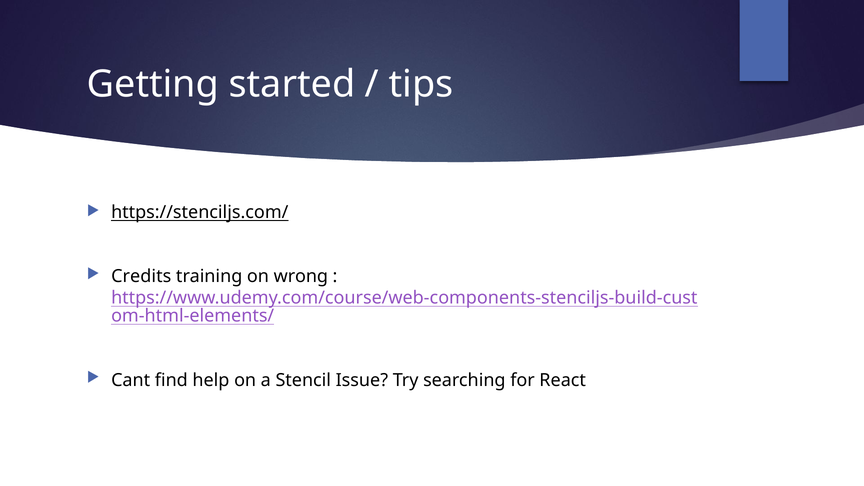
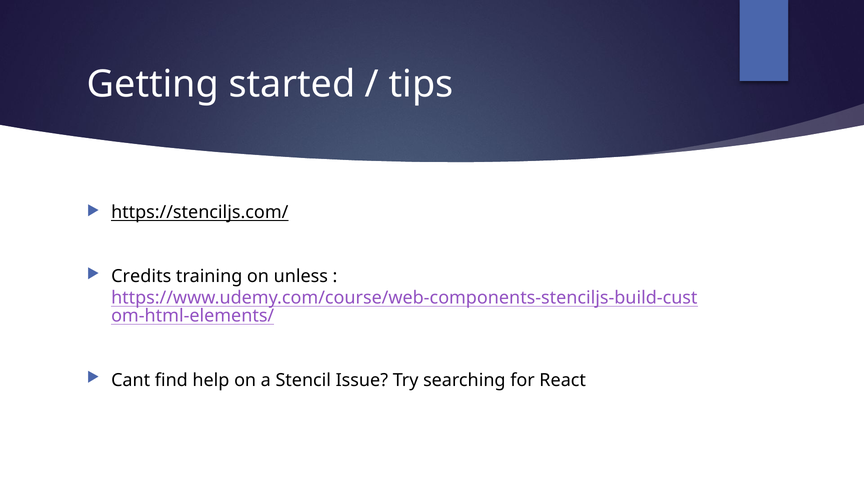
wrong: wrong -> unless (301, 276)
